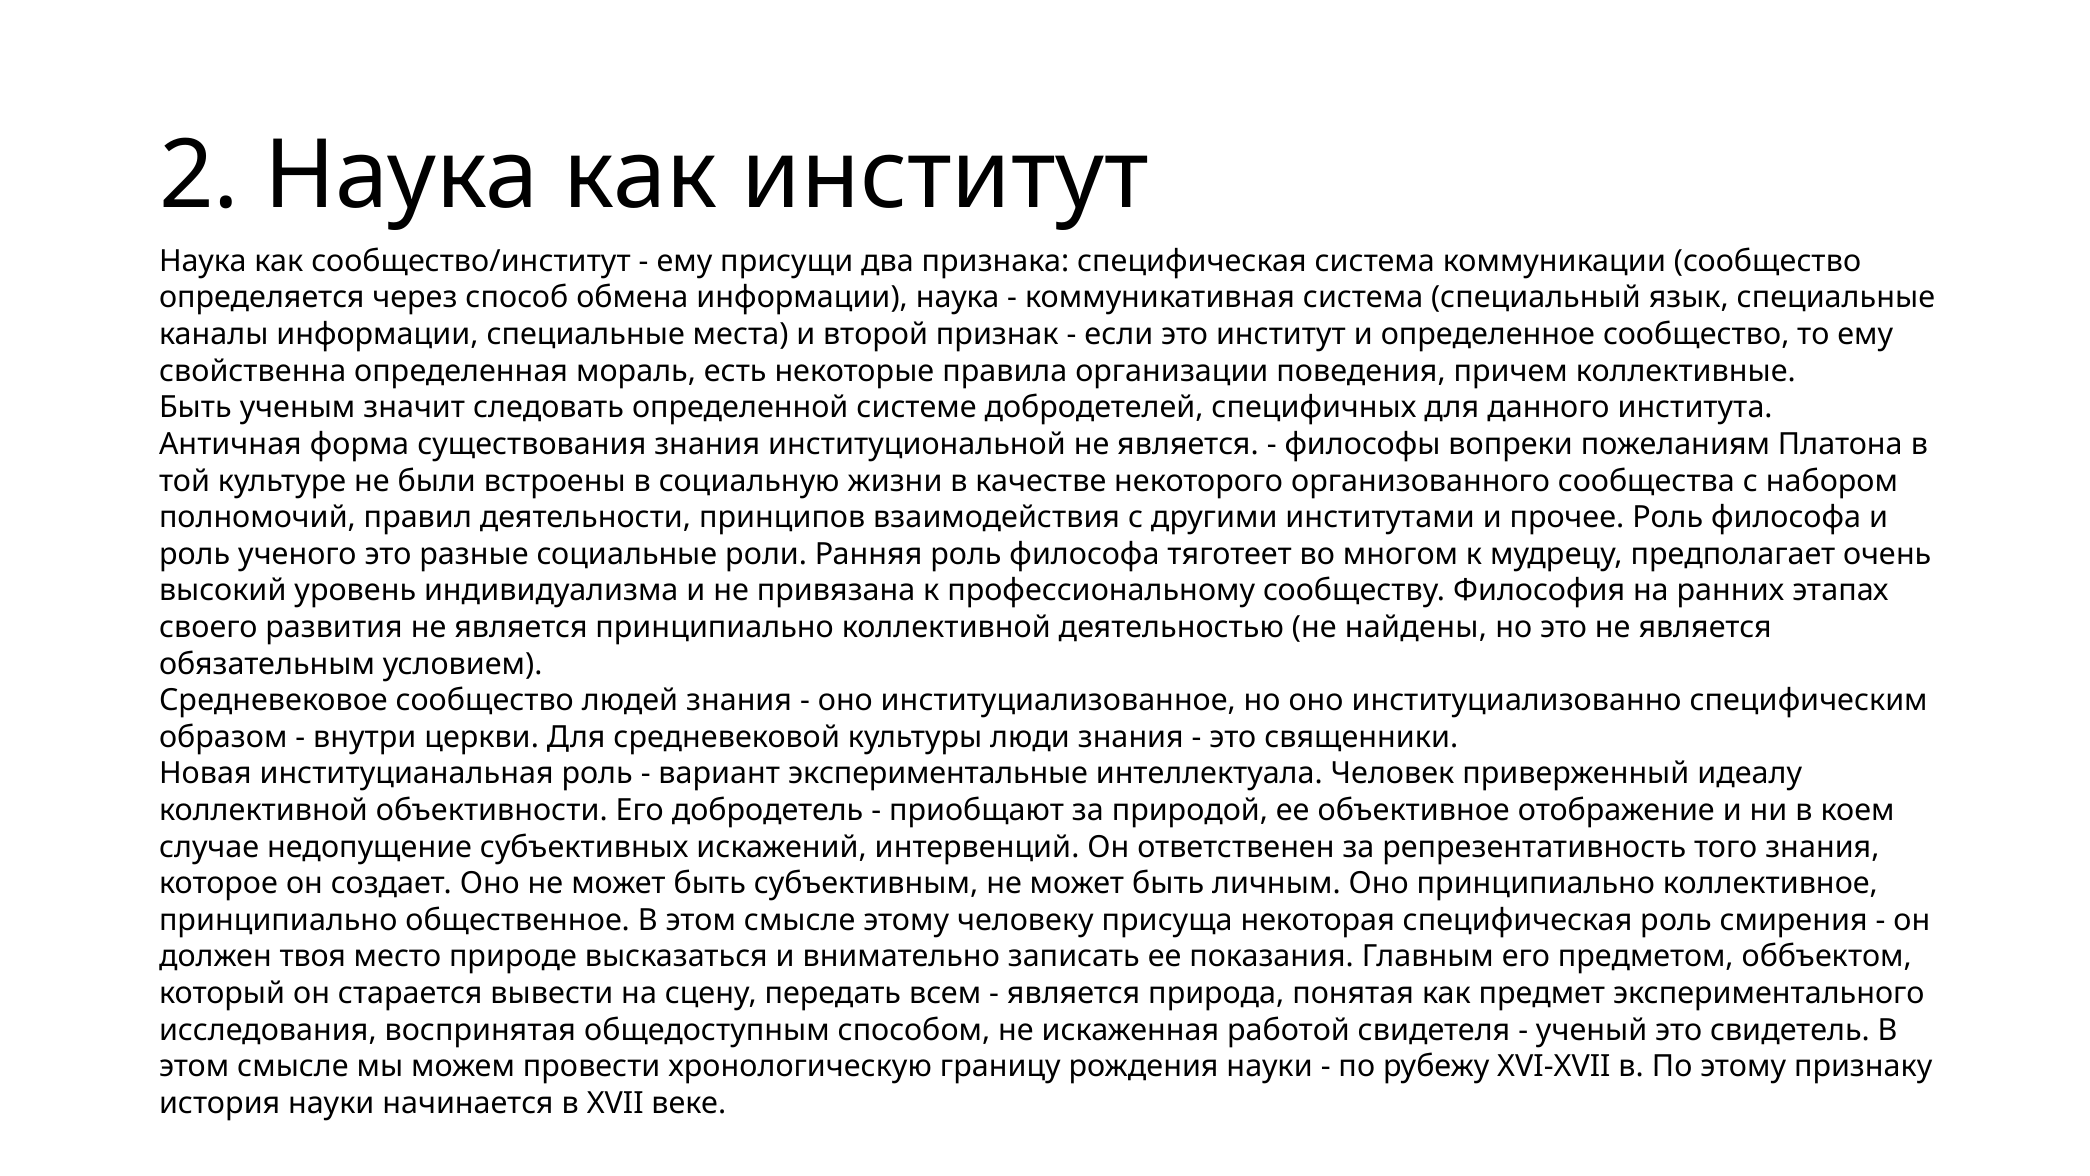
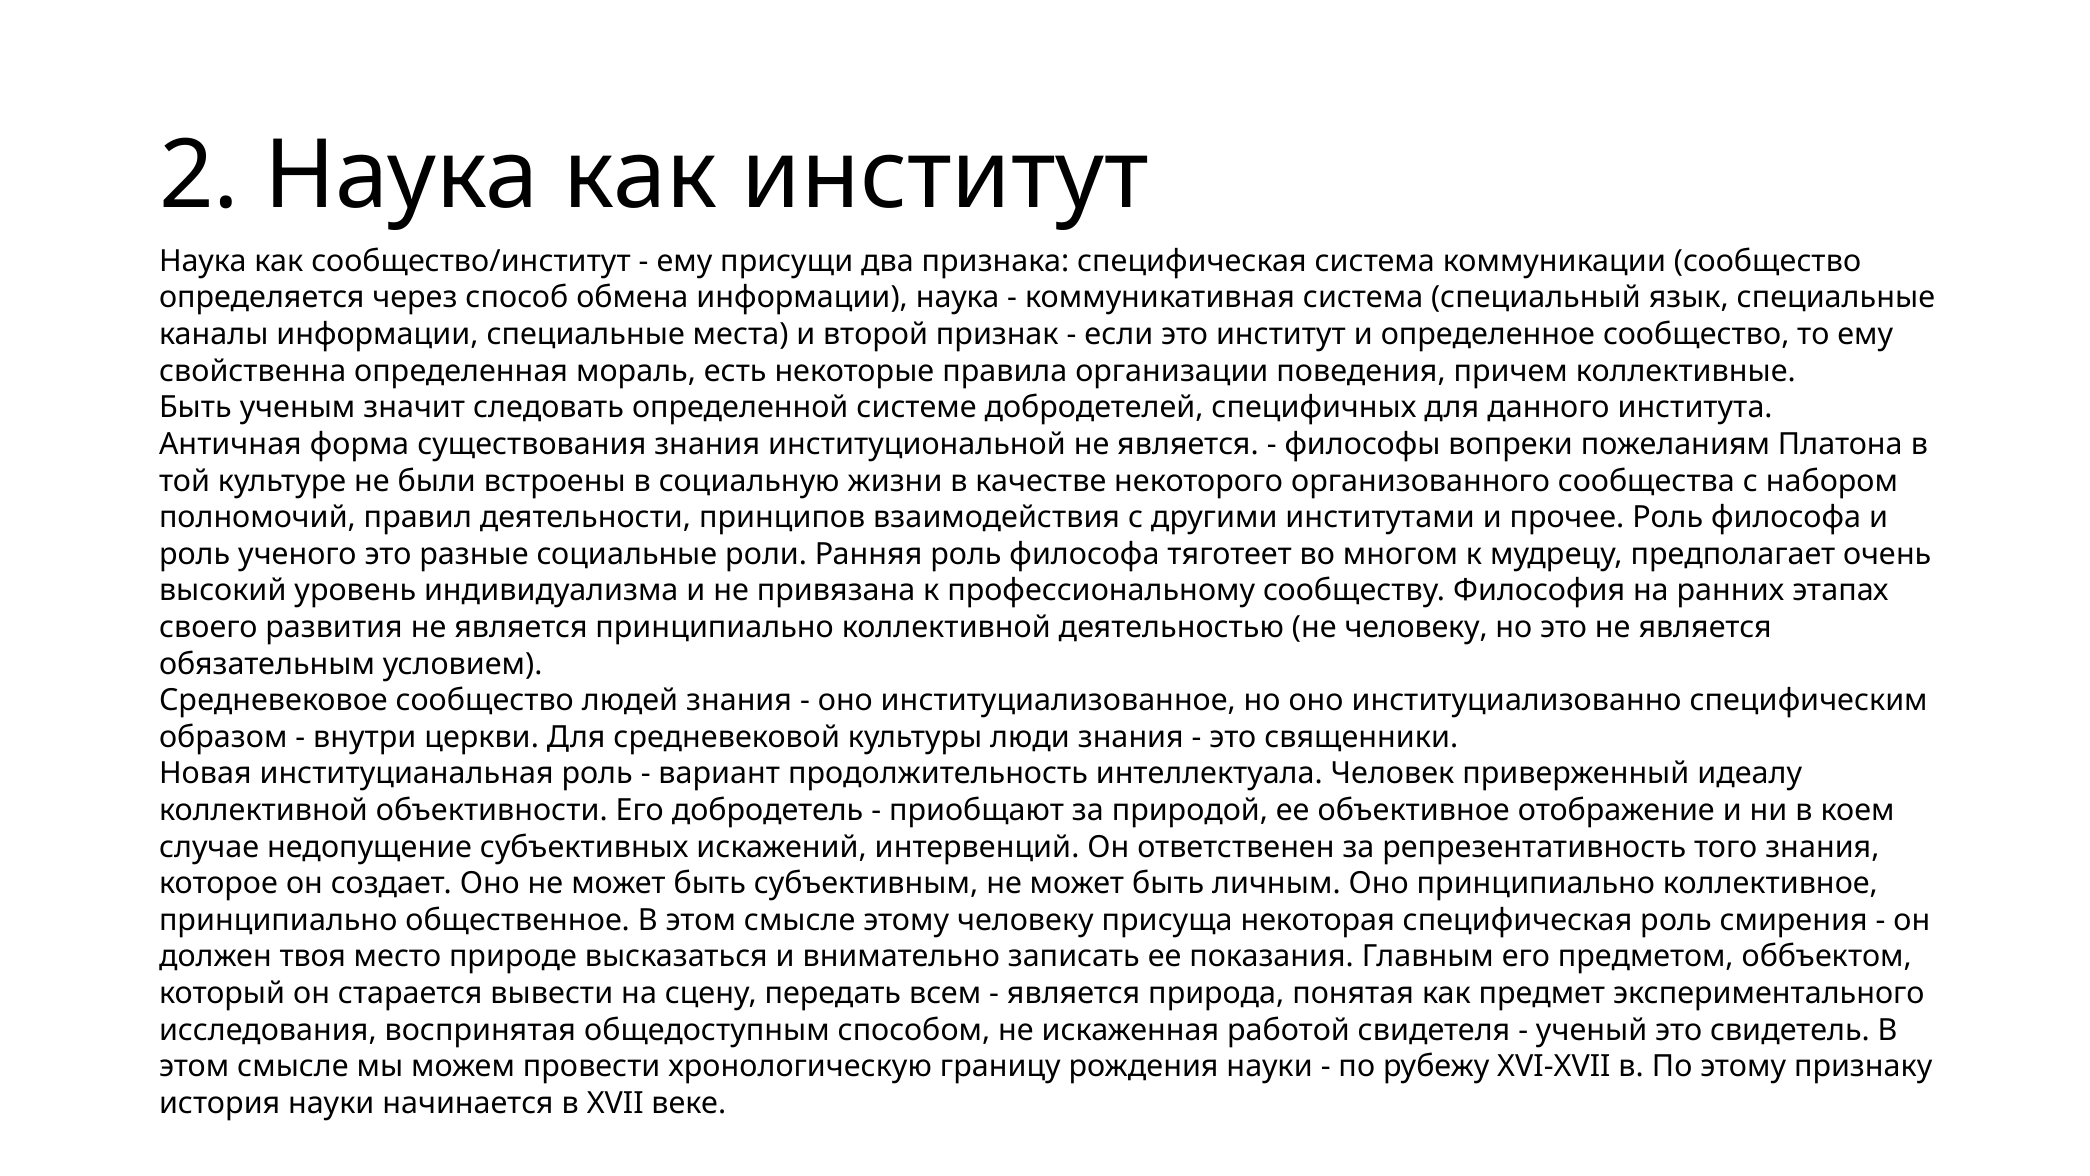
не найдены: найдены -> человеку (1416, 627)
экспериментальные: экспериментальные -> продолжительность (938, 774)
